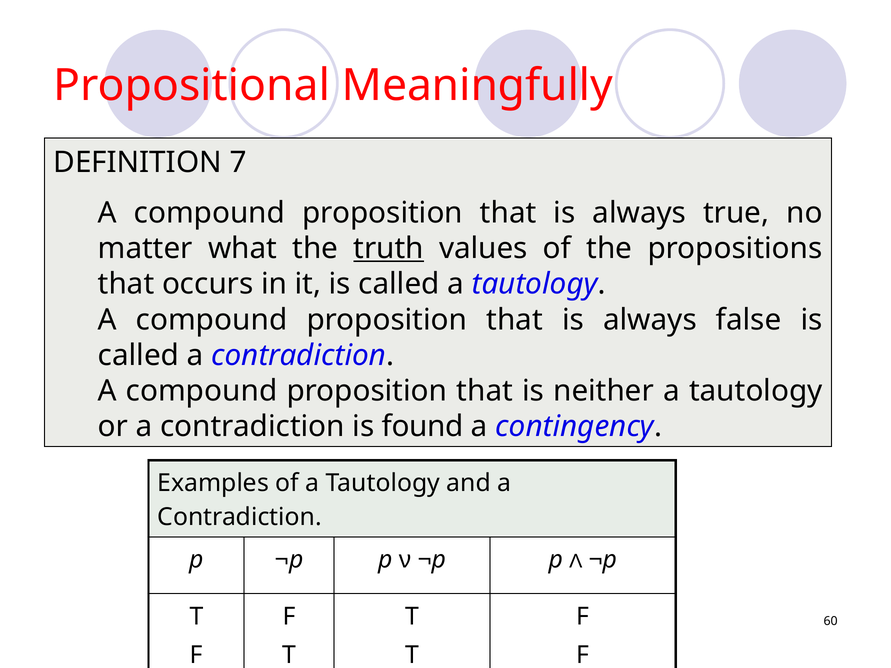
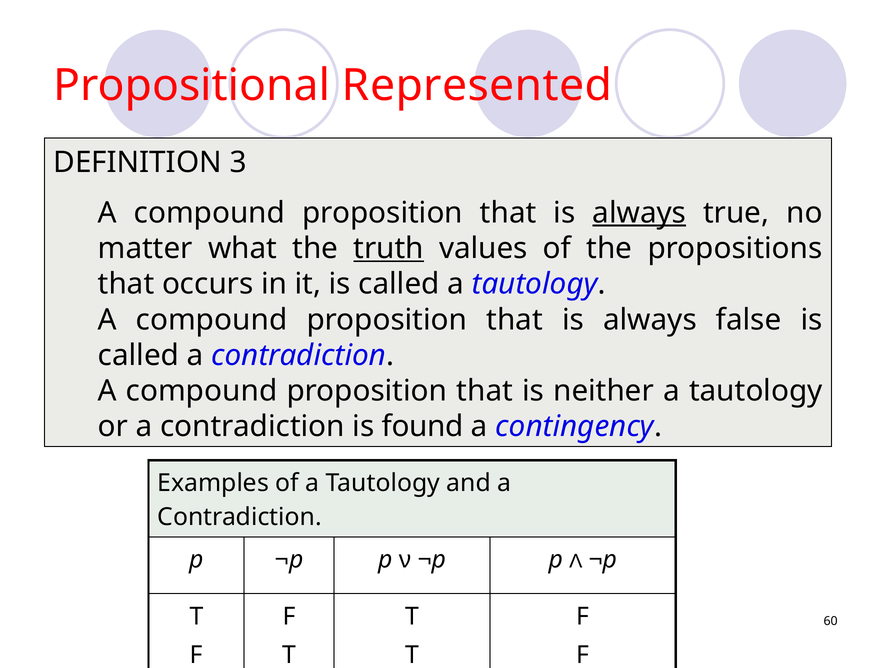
Meaningfully: Meaningfully -> Represented (477, 86)
7: 7 -> 3 (238, 162)
always underline: none -> present (639, 213)
